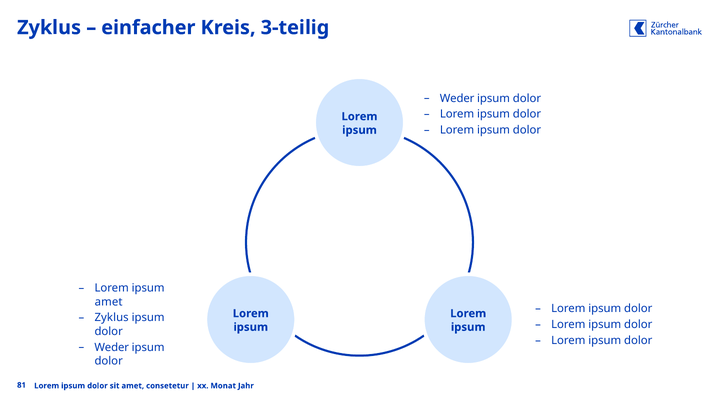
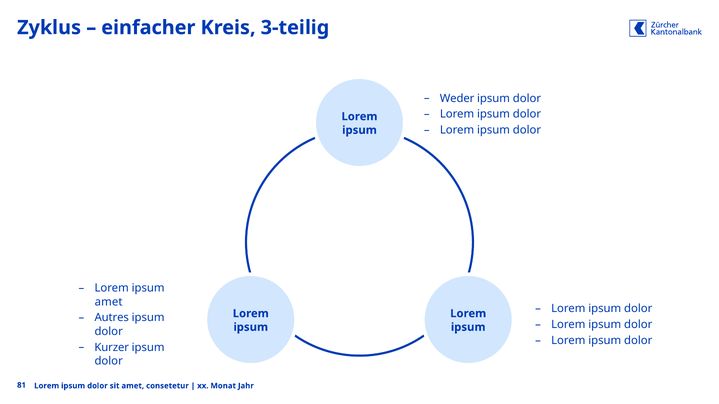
Zyklus: Zyklus -> Autres (112, 318)
Weder: Weder -> Kurzer (112, 348)
